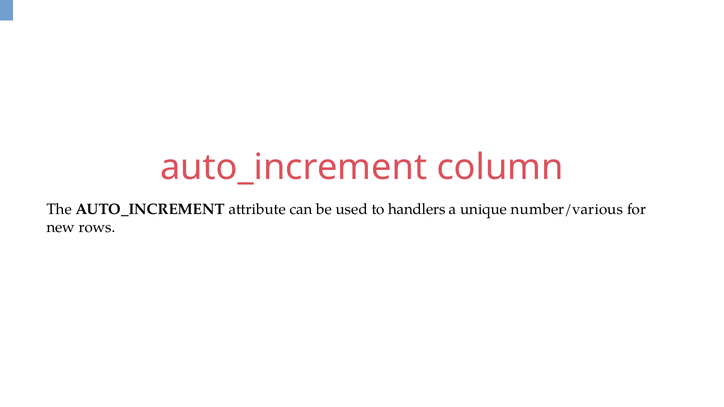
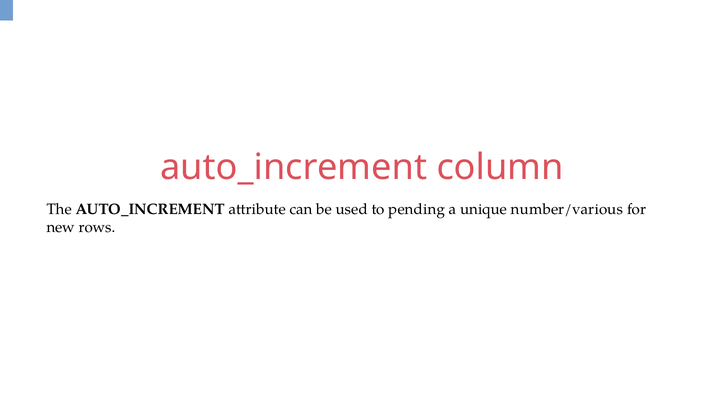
handlers: handlers -> pending (417, 209)
